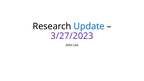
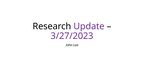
Update colour: blue -> purple (89, 26)
